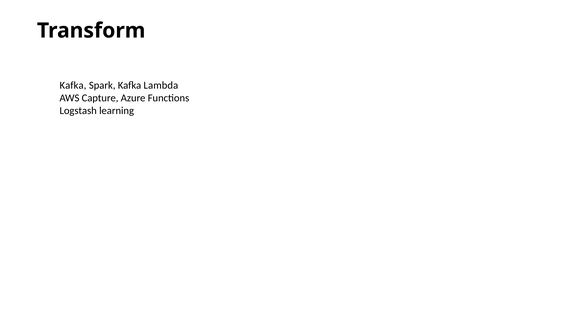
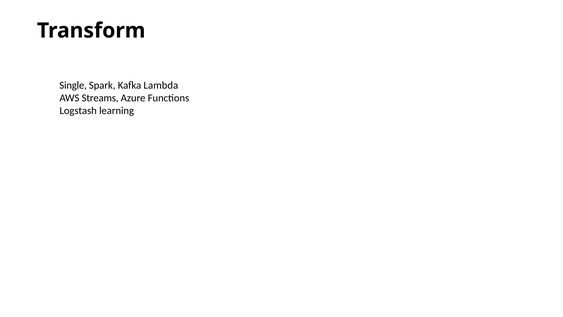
Kafka: Kafka -> Single (73, 85)
Capture: Capture -> Streams (100, 98)
